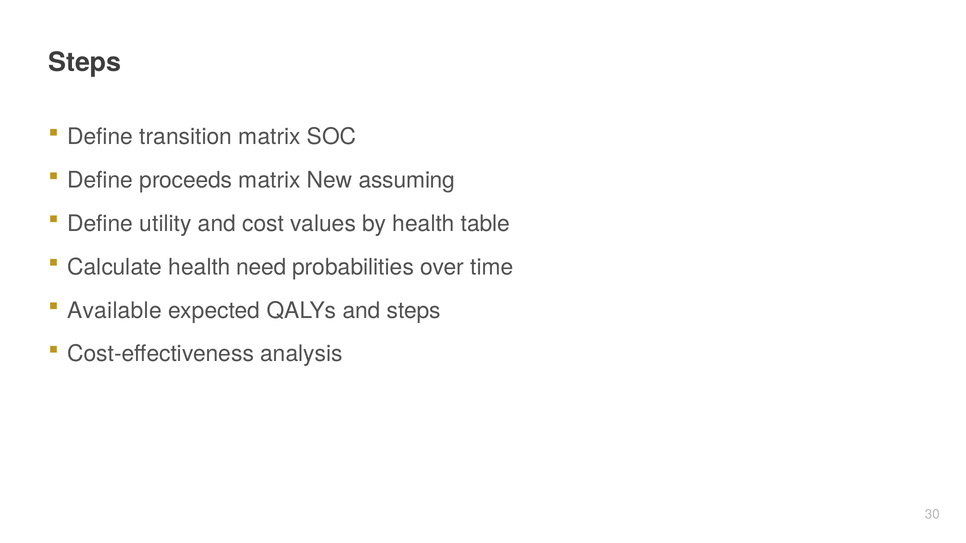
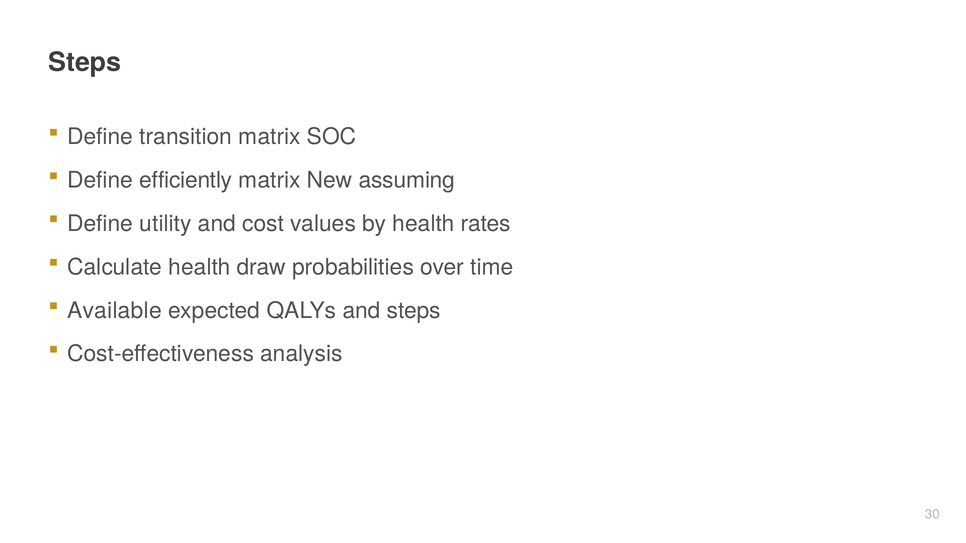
proceeds: proceeds -> efficiently (186, 180)
table: table -> rates (486, 224)
need: need -> draw (261, 267)
